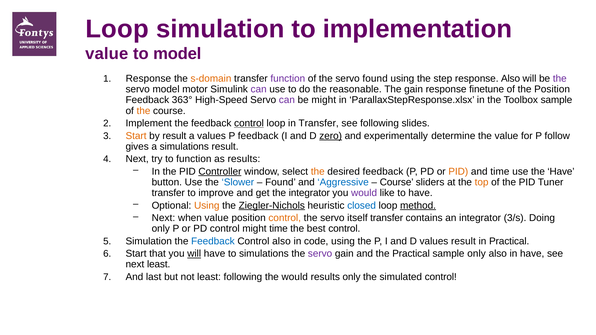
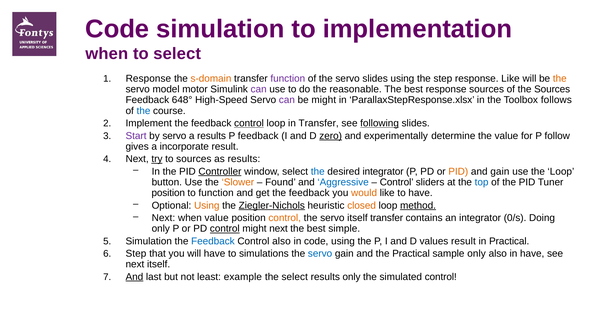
Loop: Loop -> Code (117, 29)
value: value -> when (107, 54)
to model: model -> select (177, 54)
servo found: found -> slides (375, 79)
response Also: Also -> Like (510, 79)
the colour: purple -> orange (560, 79)
gain: gain -> best (414, 89)
response finetune: finetune -> sources (487, 89)
the Position: Position -> Sources (552, 89)
363°: 363° -> 648° (182, 100)
Toolbox sample: sample -> follows (556, 100)
the colour: orange -> blue (143, 111)
following underline: none -> present (380, 123)
Start colour: orange -> purple (136, 136)
by result: result -> servo (174, 136)
a values: values -> results (212, 136)
a simulations: simulations -> incorporate (184, 147)
try underline: none -> present (157, 159)
to function: function -> sources (194, 159)
the colour: orange -> blue (318, 172)
desired feedback: feedback -> integrator (383, 172)
and time: time -> gain (500, 172)
the Have: Have -> Loop (561, 172)
Slower colour: blue -> orange (238, 182)
Course: Course -> Control (397, 182)
top colour: orange -> blue (482, 182)
transfer: transfer -> position (168, 193)
to improve: improve -> function (216, 193)
get the integrator: integrator -> feedback (309, 193)
would colour: purple -> orange (364, 193)
closed colour: blue -> orange (362, 206)
3/s: 3/s -> 0/s (515, 218)
control underline: none -> present (225, 229)
might time: time -> next (279, 229)
best control: control -> simple (344, 229)
Start: Start -> Step (136, 254)
will underline: present -> none (194, 254)
servo colour: purple -> blue (320, 254)
next least: least -> itself (159, 265)
And underline: none -> present (134, 277)
least following: following -> example (243, 277)
the would: would -> select (295, 277)
